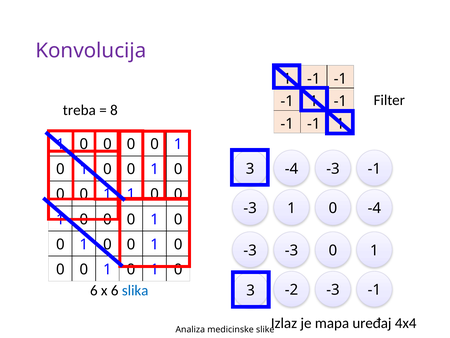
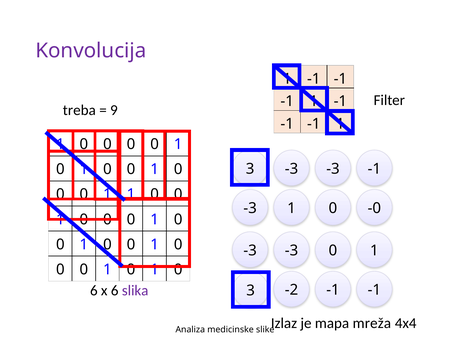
8: 8 -> 9 (114, 110)
3 -4: -4 -> -3 (292, 169)
0 -4: -4 -> -0 (374, 208)
slika colour: blue -> purple (135, 290)
-2 -3: -3 -> -1 (333, 290)
uređaj: uređaj -> mreža (372, 323)
